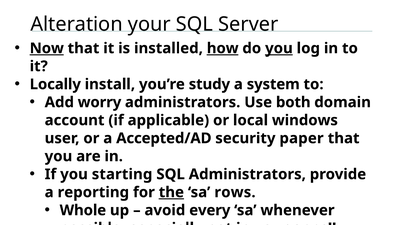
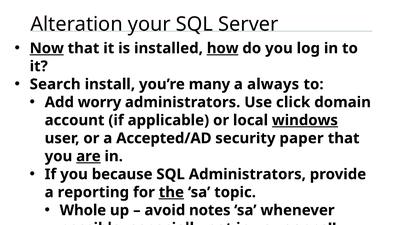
you underline: present -> none (279, 48)
Locally: Locally -> Search (55, 84)
study: study -> many (209, 84)
system: system -> always (273, 84)
both: both -> click (293, 102)
windows underline: none -> present (305, 120)
are underline: none -> present (88, 156)
starting: starting -> because (122, 174)
rows: rows -> topic (235, 192)
every: every -> notes (210, 210)
